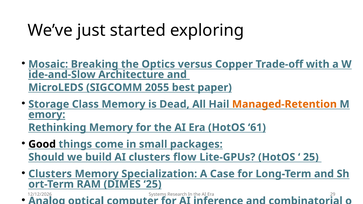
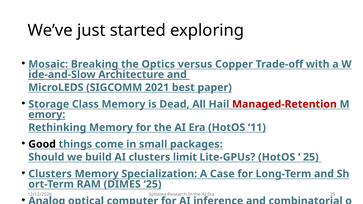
2055: 2055 -> 2021 (157, 88)
Managed-Retention colour: orange -> red (284, 104)
61: 61 -> 11 (257, 128)
flow: flow -> limit (185, 157)
